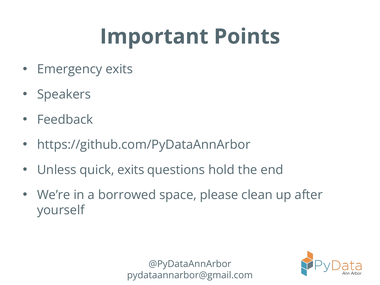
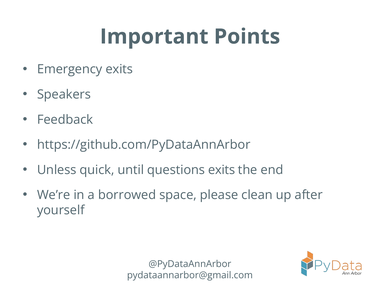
quick exits: exits -> until (131, 170)
questions hold: hold -> exits (222, 170)
